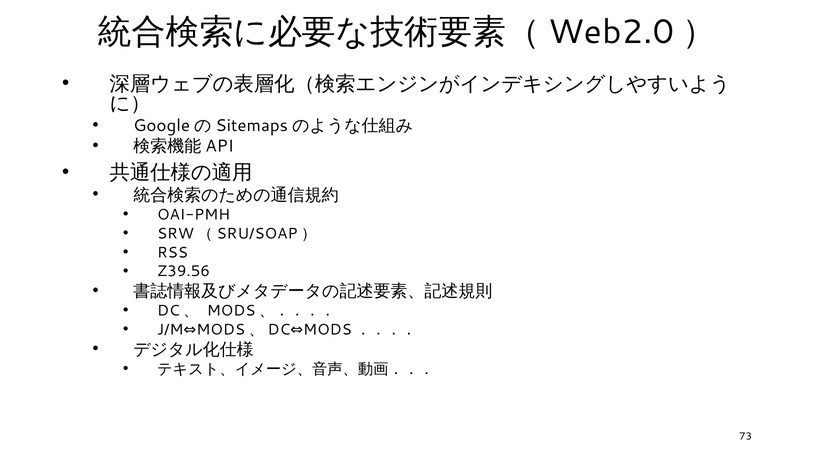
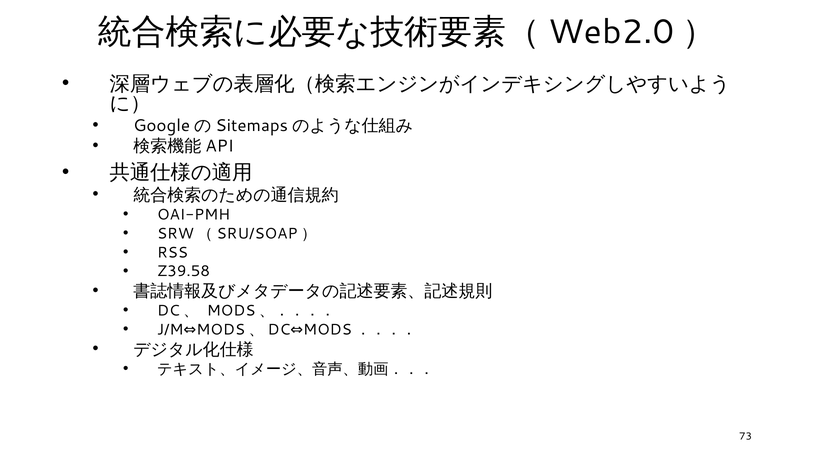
Z39.56: Z39.56 -> Z39.58 (184, 271)
